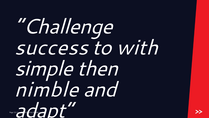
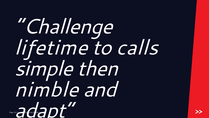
success: success -> lifetime (51, 48)
with: with -> calls (137, 48)
